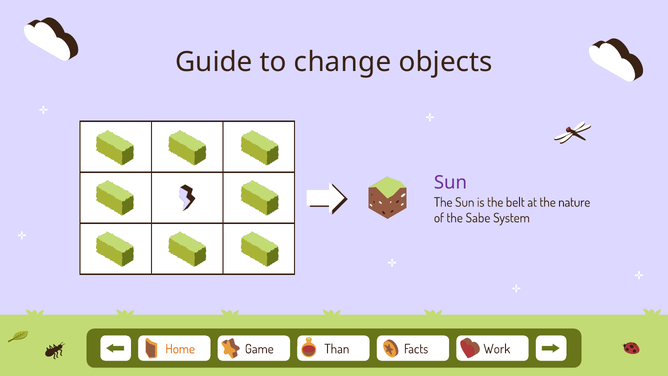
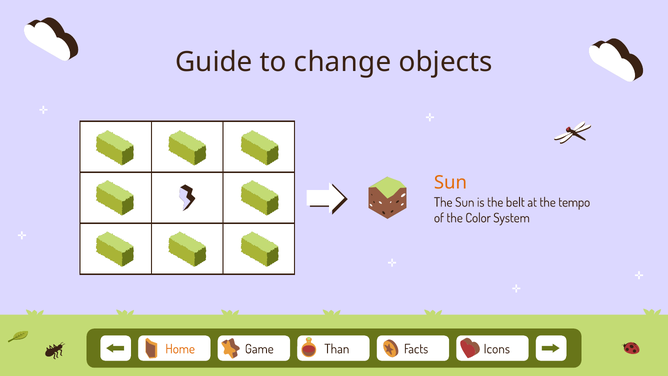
Sun colour: purple -> orange (450, 182)
nature: nature -> tempo (574, 202)
Sabe: Sabe -> Color (478, 218)
Work: Work -> Icons (497, 349)
